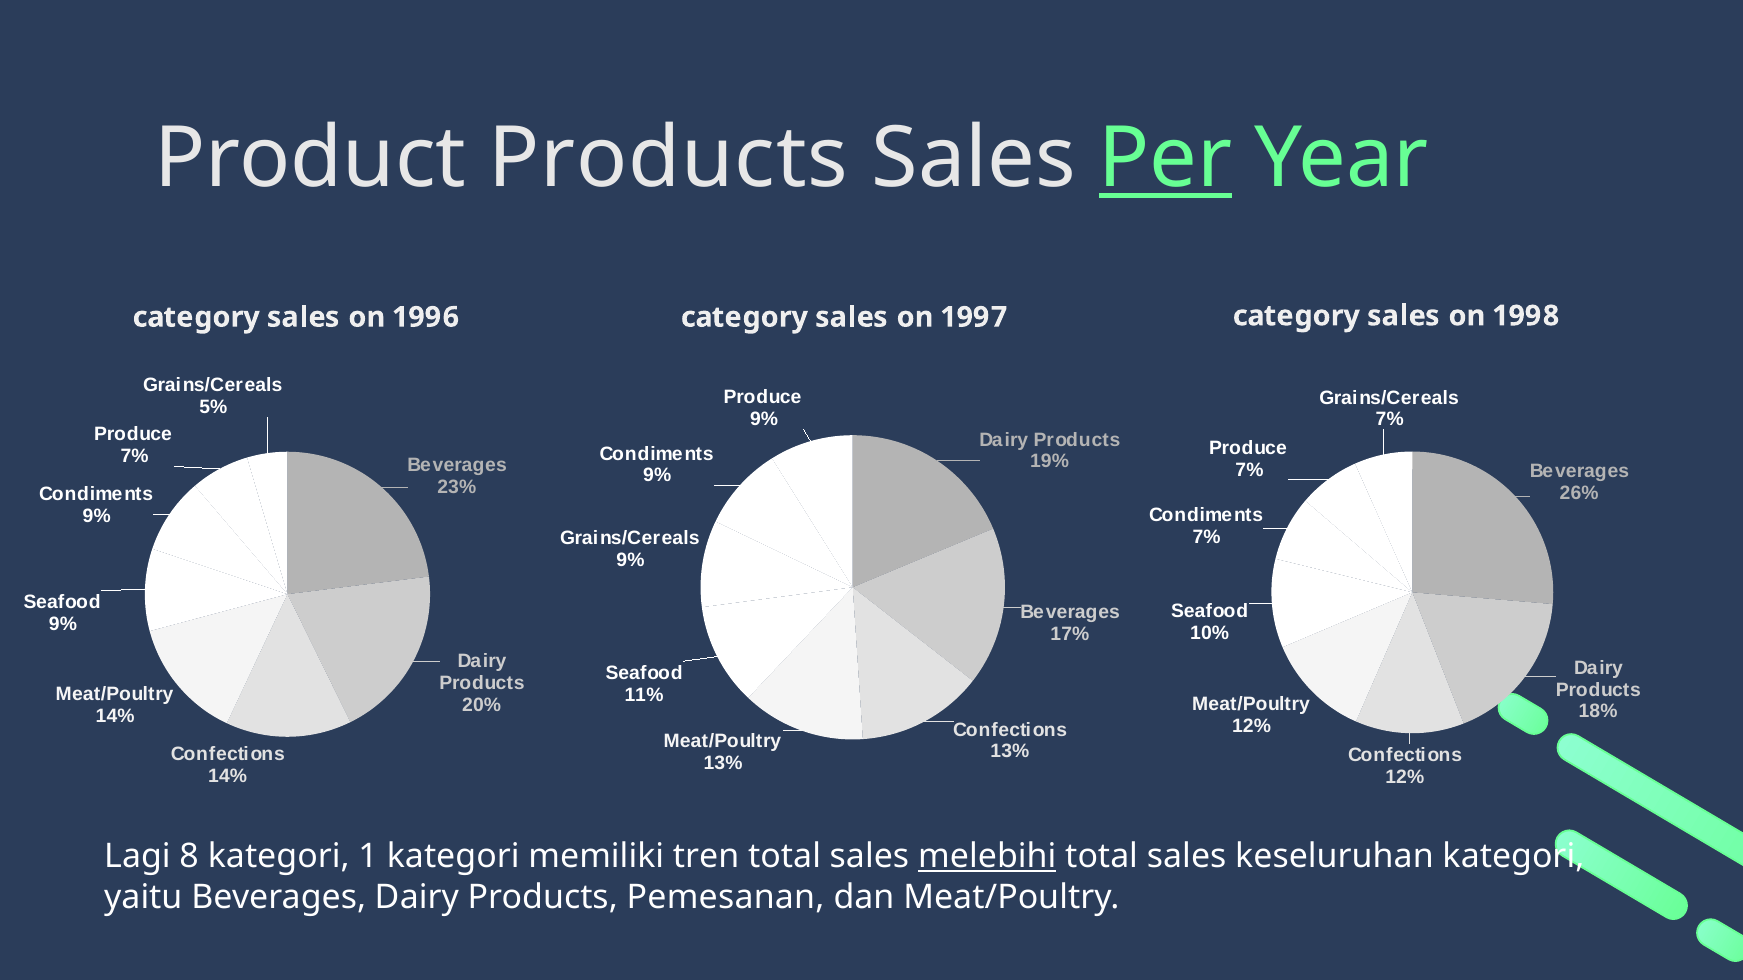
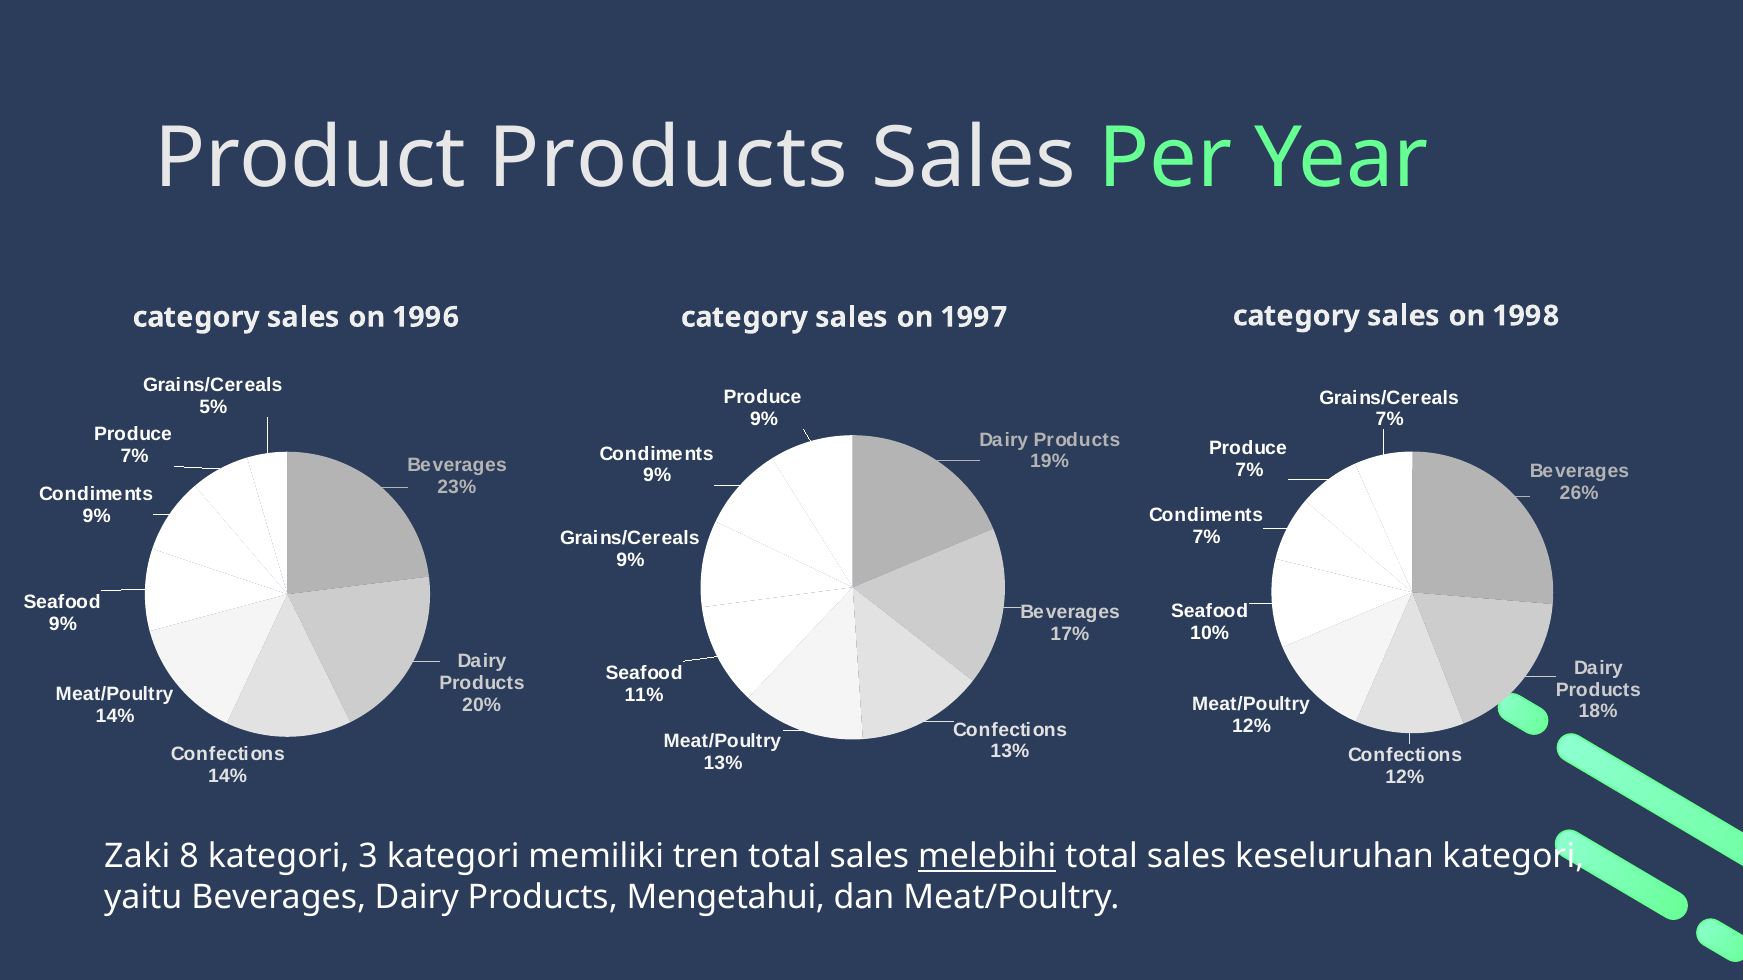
Per underline: present -> none (1166, 159)
Lagi: Lagi -> Zaki (137, 857)
1: 1 -> 3 (368, 857)
Pemesanan: Pemesanan -> Mengetahui (726, 898)
